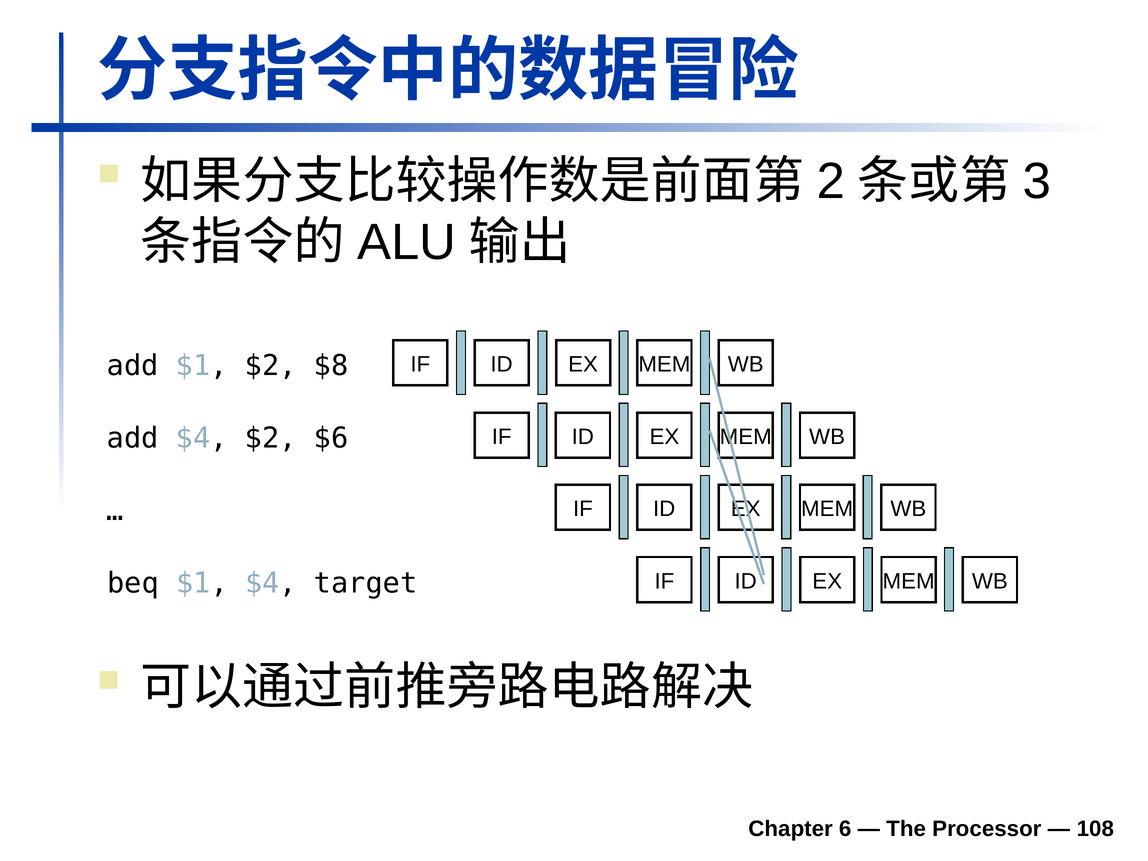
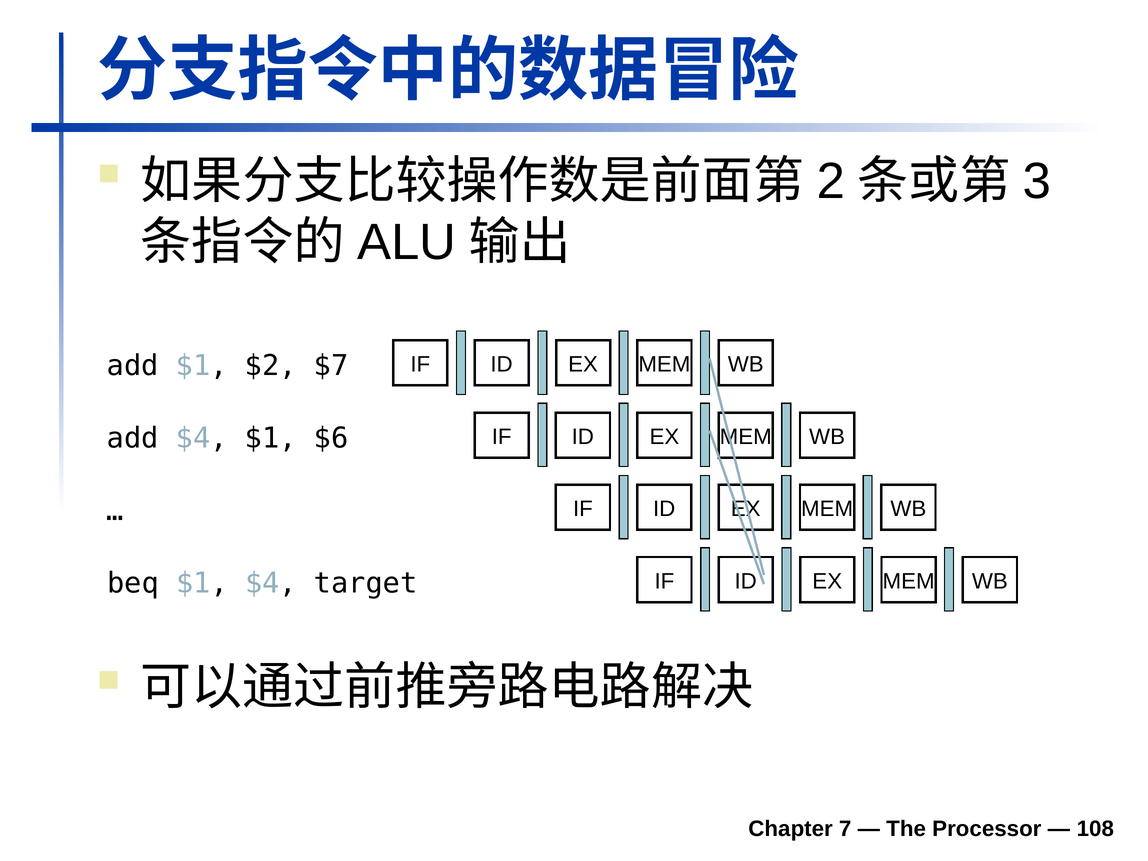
$8: $8 -> $7 (331, 366)
$4 $2: $2 -> $1 (271, 438)
6: 6 -> 7 (845, 829)
